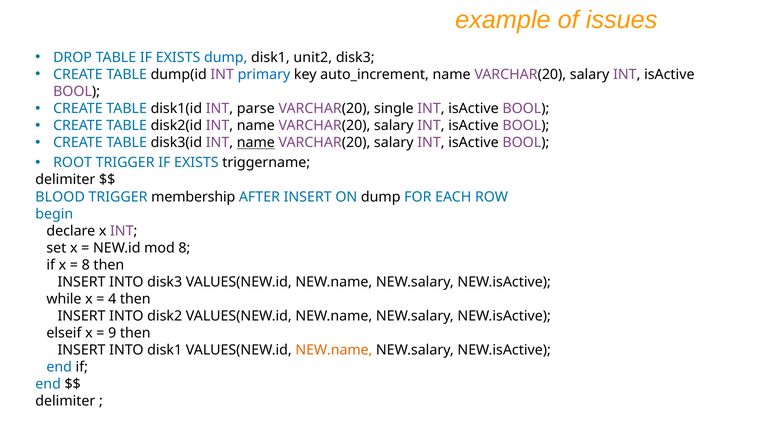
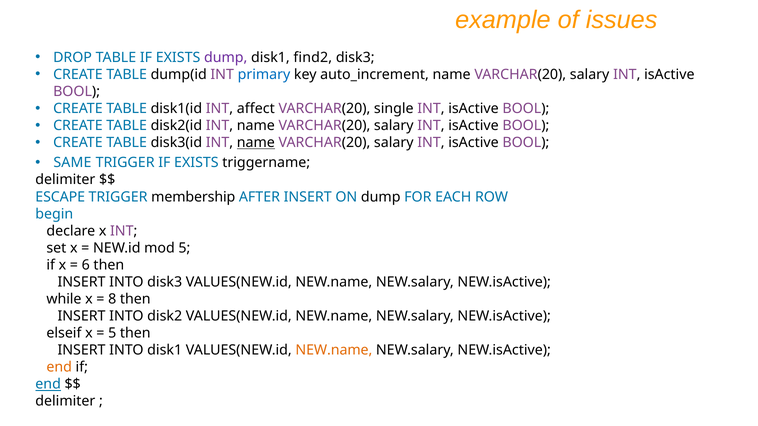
dump colour: blue -> purple (226, 58)
unit2: unit2 -> find2 (313, 58)
parse: parse -> affect (256, 109)
ROOT: ROOT -> SAME (72, 163)
BLOOD: BLOOD -> ESCAPE (60, 197)
mod 8: 8 -> 5 (184, 248)
8: 8 -> 6 (86, 265)
4: 4 -> 8 (112, 299)
9: 9 -> 5 (112, 333)
end colour: blue -> orange (59, 368)
end underline: none -> present (48, 385)
